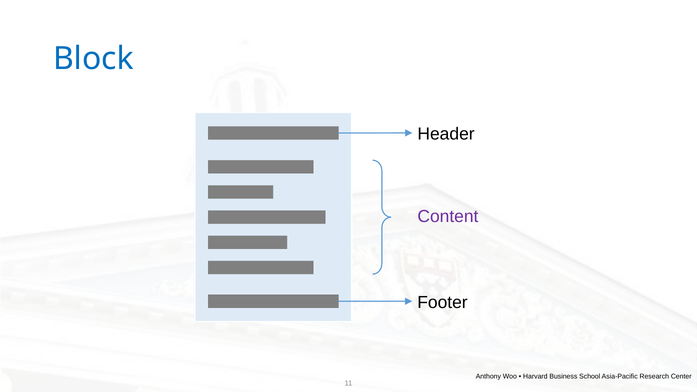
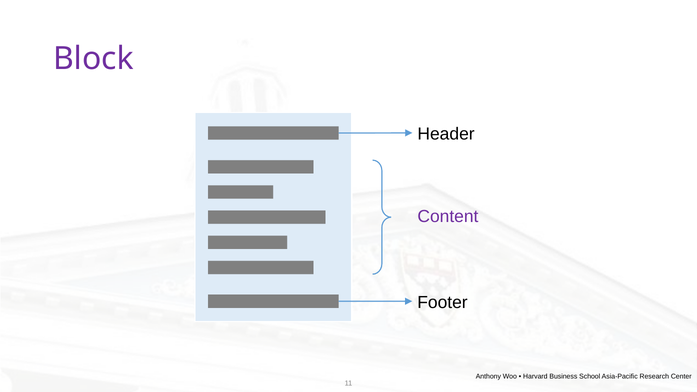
Block colour: blue -> purple (93, 59)
